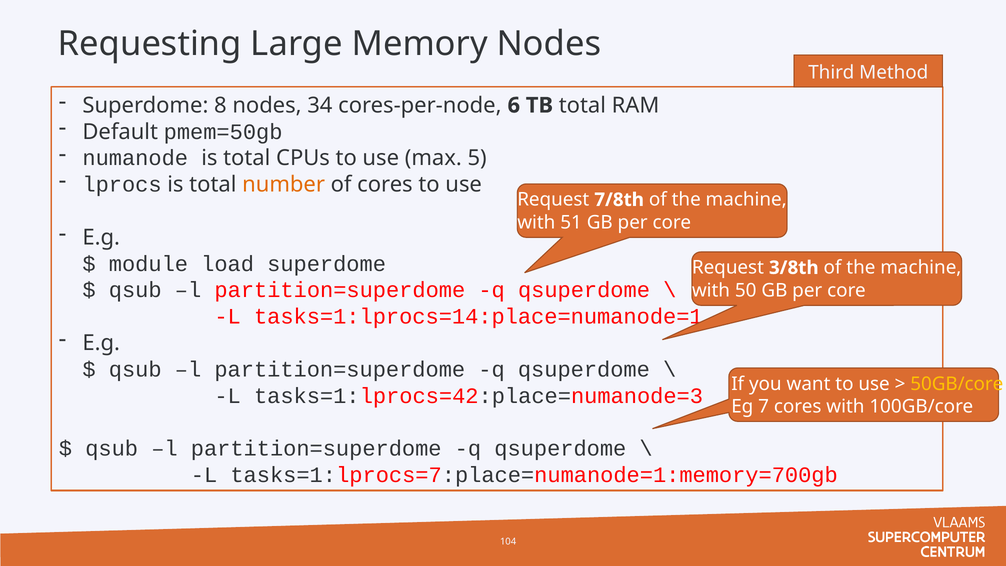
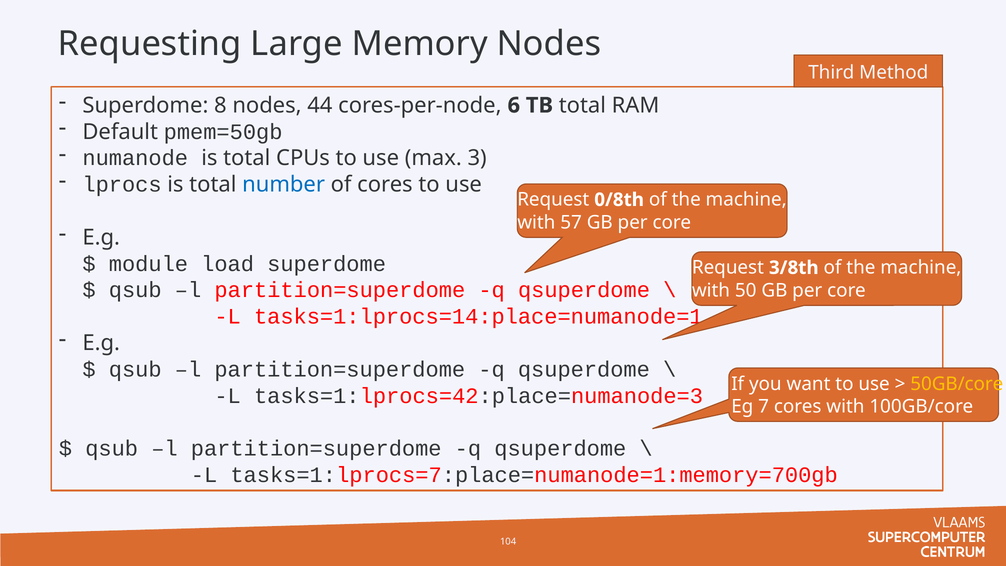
34: 34 -> 44 (320, 105)
5: 5 -> 3 (477, 158)
number colour: orange -> blue (284, 185)
7/8th: 7/8th -> 0/8th (619, 200)
51: 51 -> 57 (571, 222)
